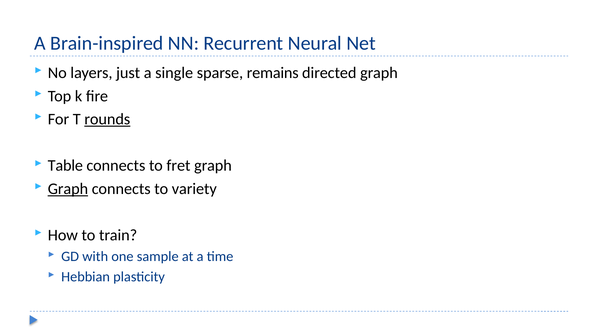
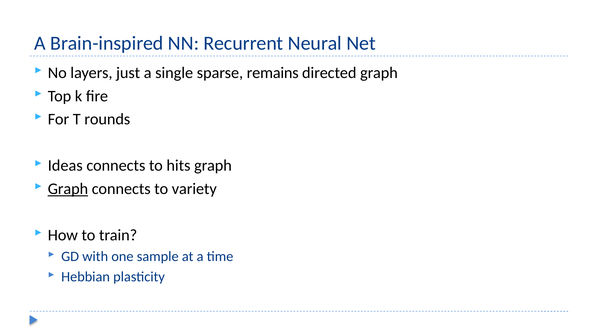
rounds underline: present -> none (107, 119)
Table: Table -> Ideas (65, 166)
fret: fret -> hits (178, 166)
